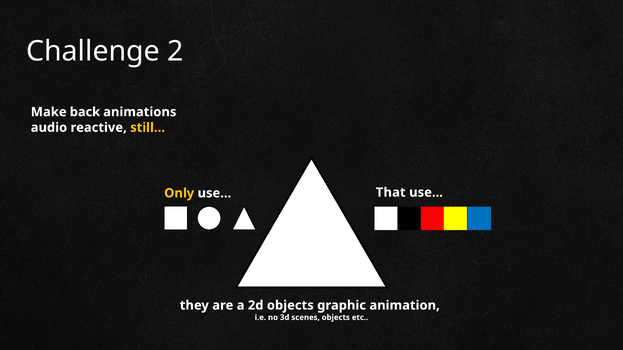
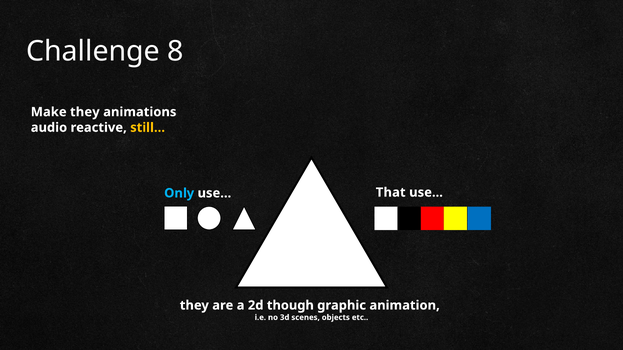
2: 2 -> 8 (176, 51)
Make back: back -> they (85, 112)
Only colour: yellow -> light blue (179, 193)
2d objects: objects -> though (290, 306)
